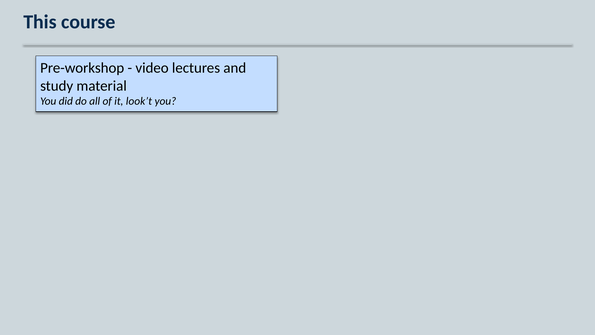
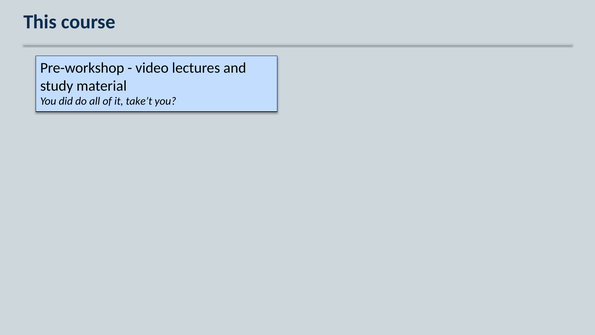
look’t: look’t -> take’t (139, 101)
